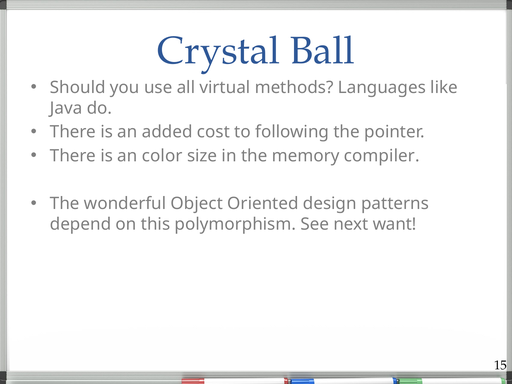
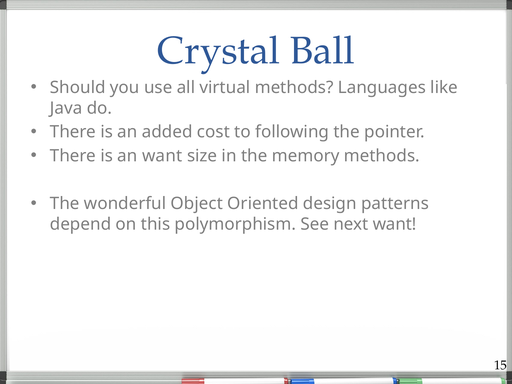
an color: color -> want (162, 156)
memory compiler: compiler -> methods (382, 156)
